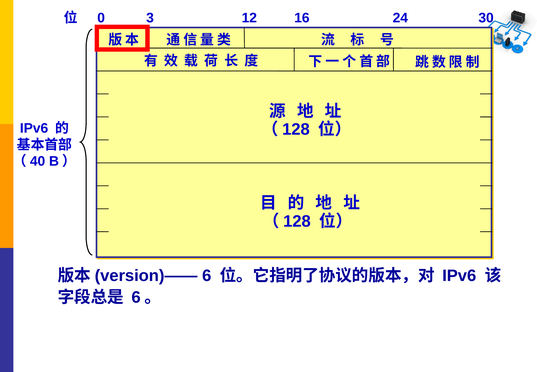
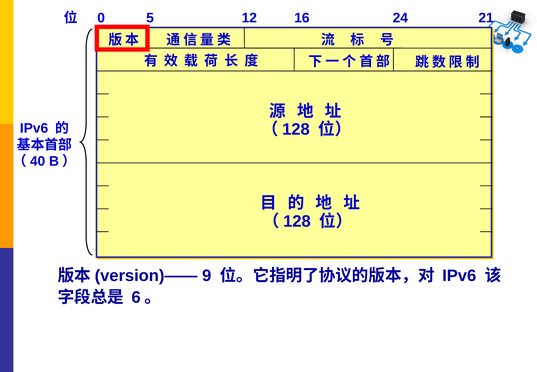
3: 3 -> 5 (150, 18)
30: 30 -> 21 (486, 18)
6: 6 -> 9 (207, 276)
